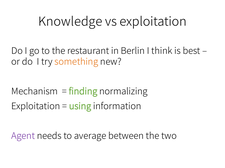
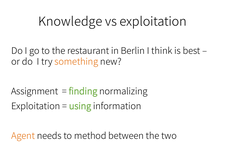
Mechanism: Mechanism -> Assignment (35, 92)
Agent colour: purple -> orange (23, 136)
average: average -> method (90, 136)
